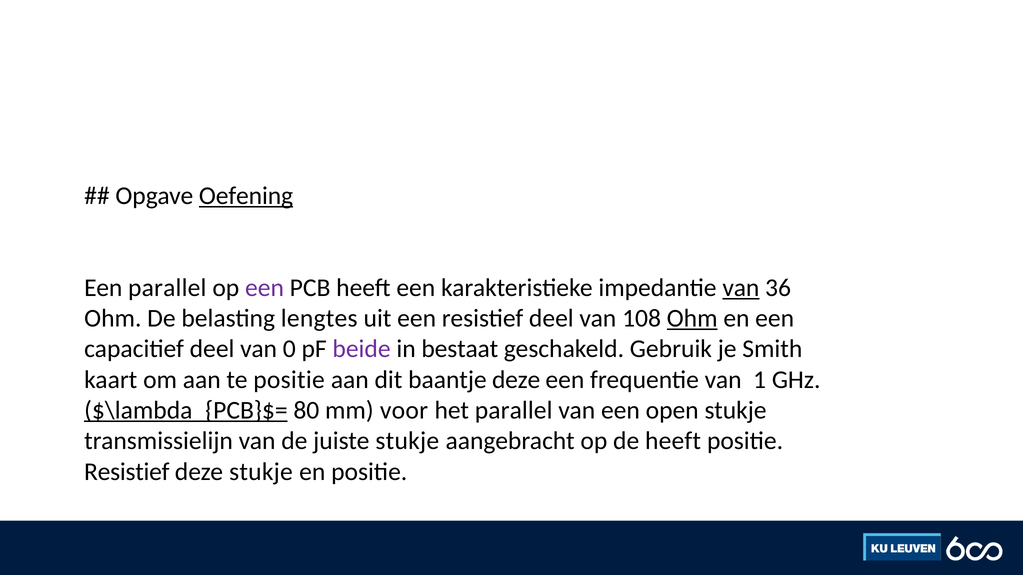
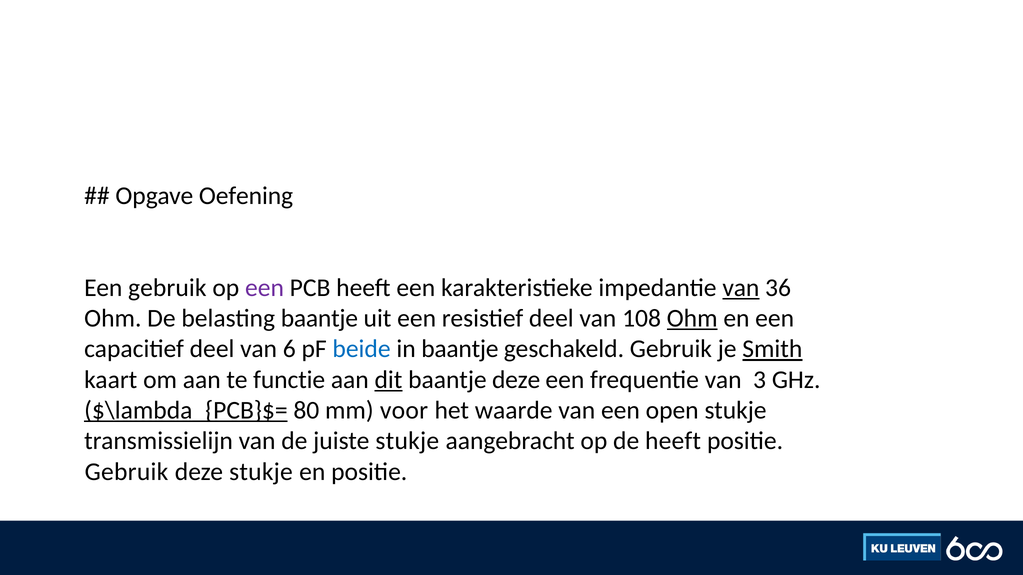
Oefening underline: present -> none (246, 196)
Een parallel: parallel -> gebruik (167, 288)
belasting lengtes: lengtes -> baantje (319, 319)
0: 0 -> 6 (289, 349)
beide colour: purple -> blue (362, 349)
in bestaat: bestaat -> baantje (460, 349)
Smith underline: none -> present (772, 349)
te positie: positie -> functie (289, 380)
dit underline: none -> present (388, 380)
1: 1 -> 3 (760, 380)
het parallel: parallel -> waarde (514, 411)
Resistief: Resistief -> Gebruik (127, 472)
